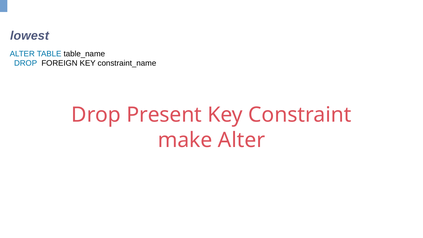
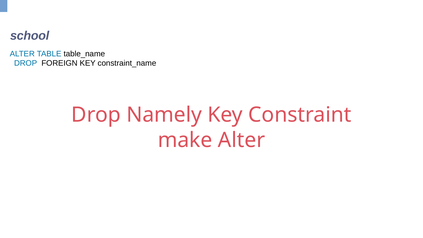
lowest: lowest -> school (30, 36)
Present: Present -> Namely (164, 115)
